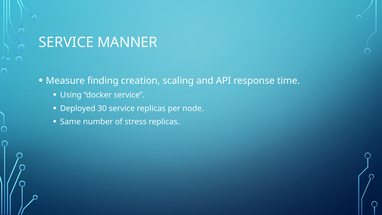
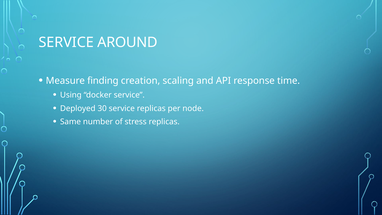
MANNER: MANNER -> AROUND (127, 42)
